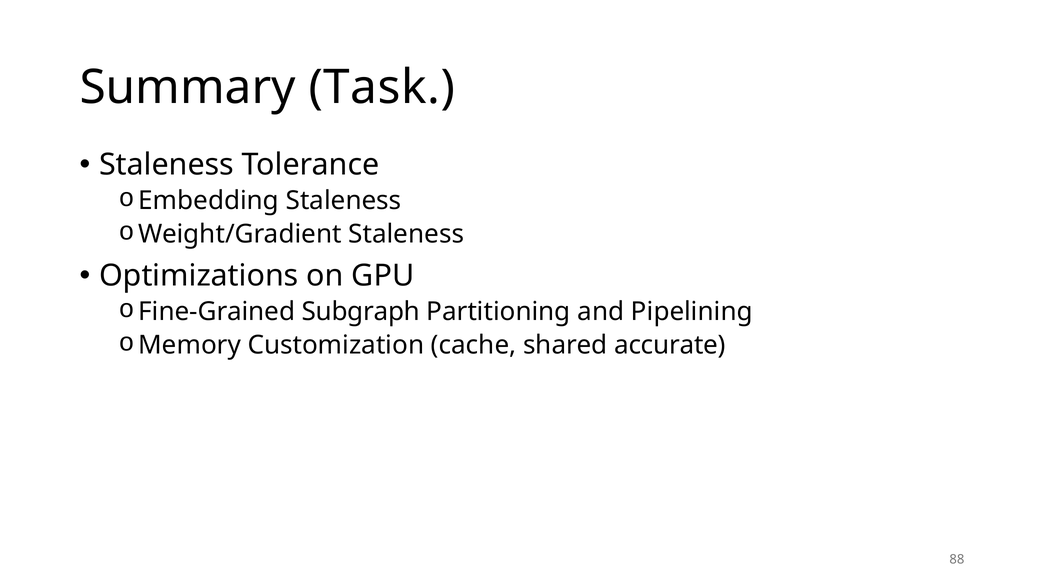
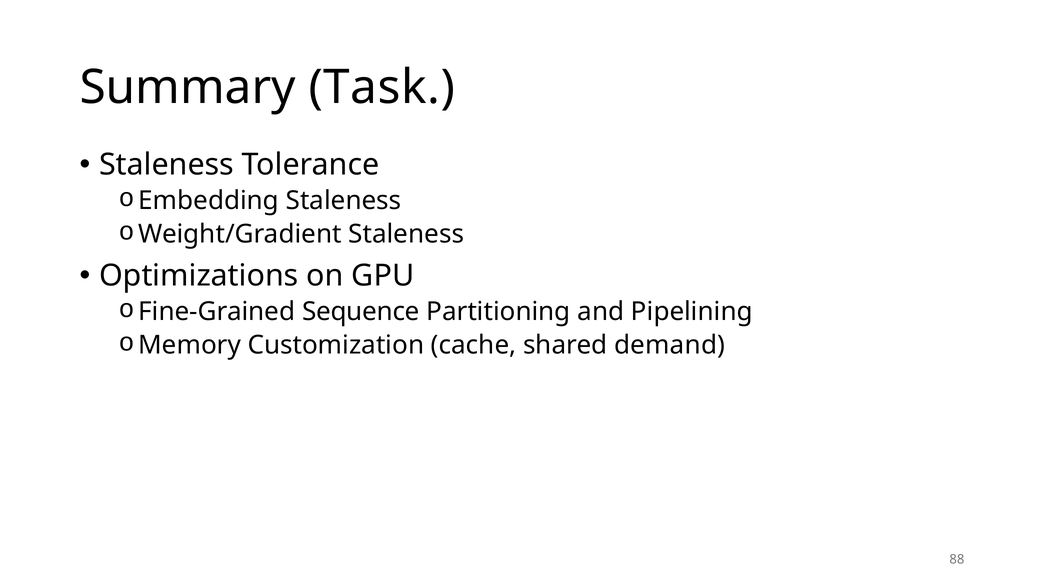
Fine-Grained Subgraph: Subgraph -> Sequence (361, 312)
accurate: accurate -> demand (670, 345)
